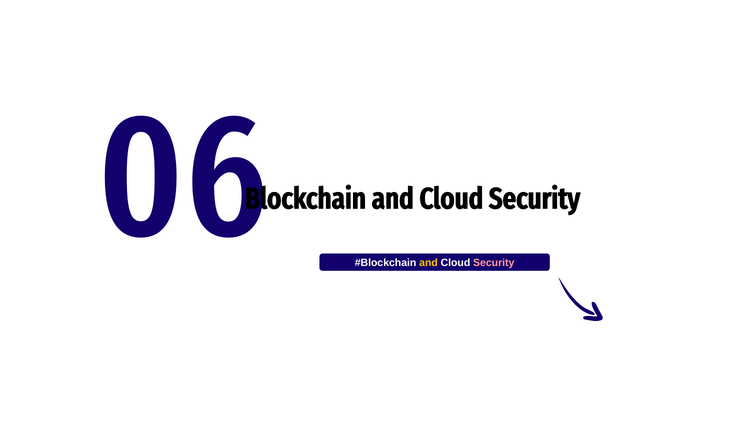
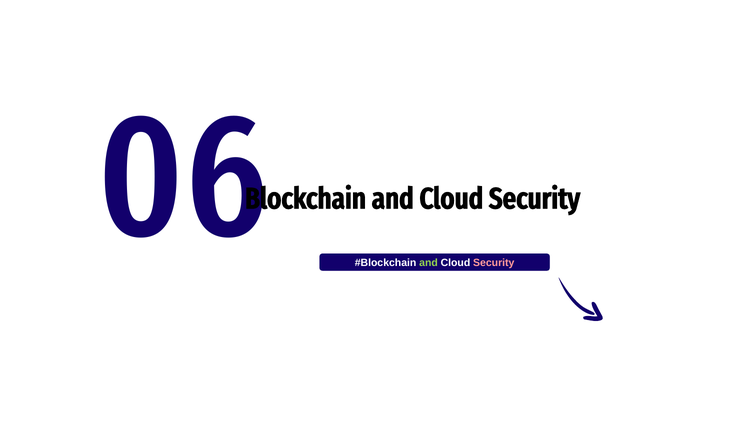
and colour: yellow -> light green (429, 263)
